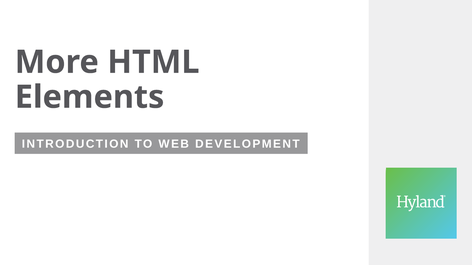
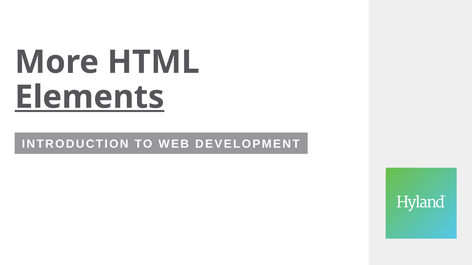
Elements underline: none -> present (90, 97)
